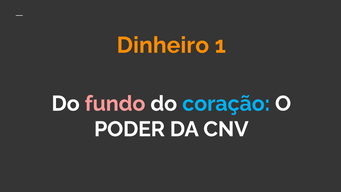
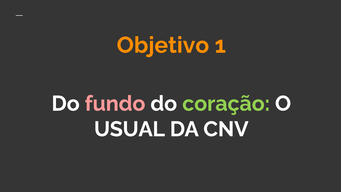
Dinheiro: Dinheiro -> Objetivo (163, 45)
coração colour: light blue -> light green (226, 104)
PODER: PODER -> USUAL (129, 129)
